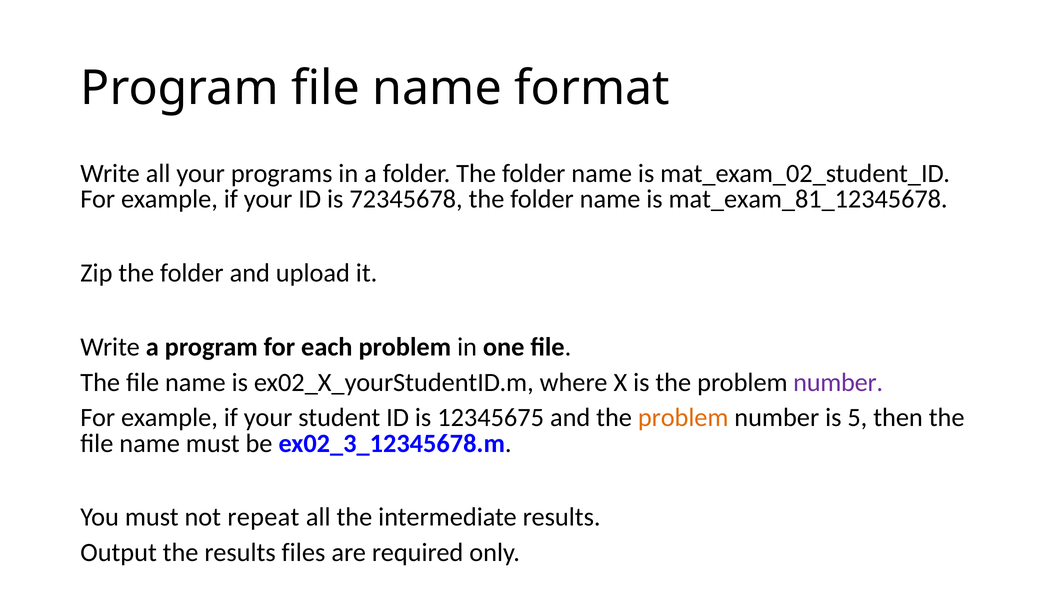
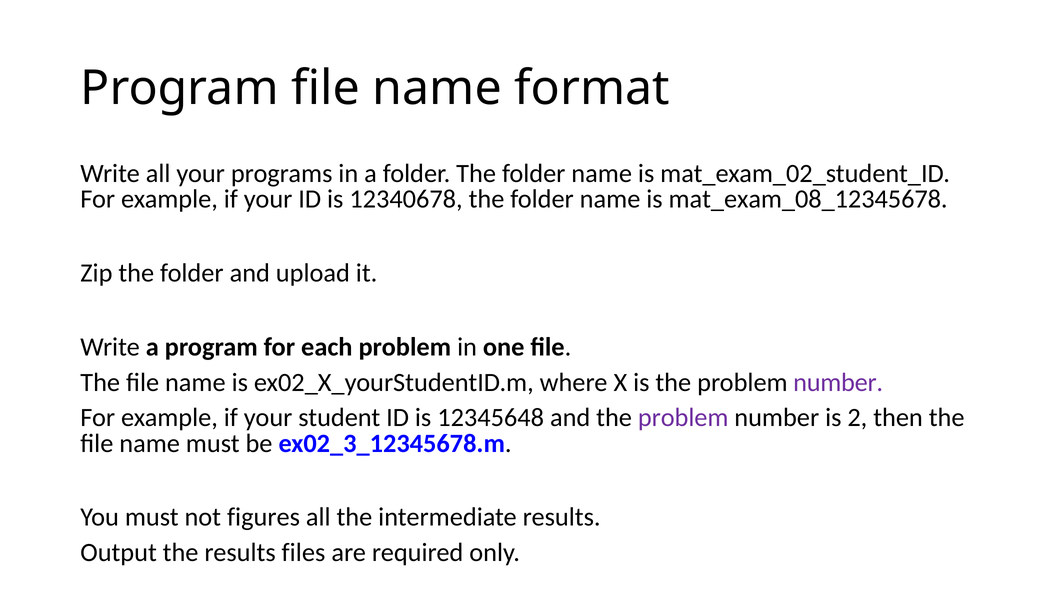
72345678: 72345678 -> 12340678 (406, 199)
mat_exam_81_12345678: mat_exam_81_12345678 -> mat_exam_08_12345678 (808, 199)
12345675: 12345675 -> 12345648 (491, 418)
problem colour: orange -> purple (683, 418)
5: 5 -> 2 (857, 418)
repeat: repeat -> figures (264, 517)
